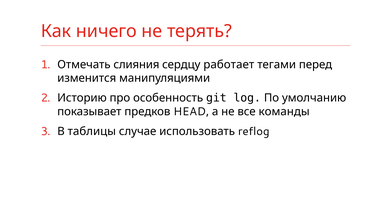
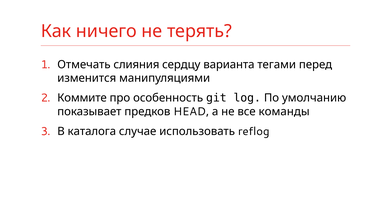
работает: работает -> варианта (229, 64)
Историю: Историю -> Коммите (82, 98)
таблицы: таблицы -> каталога (92, 131)
